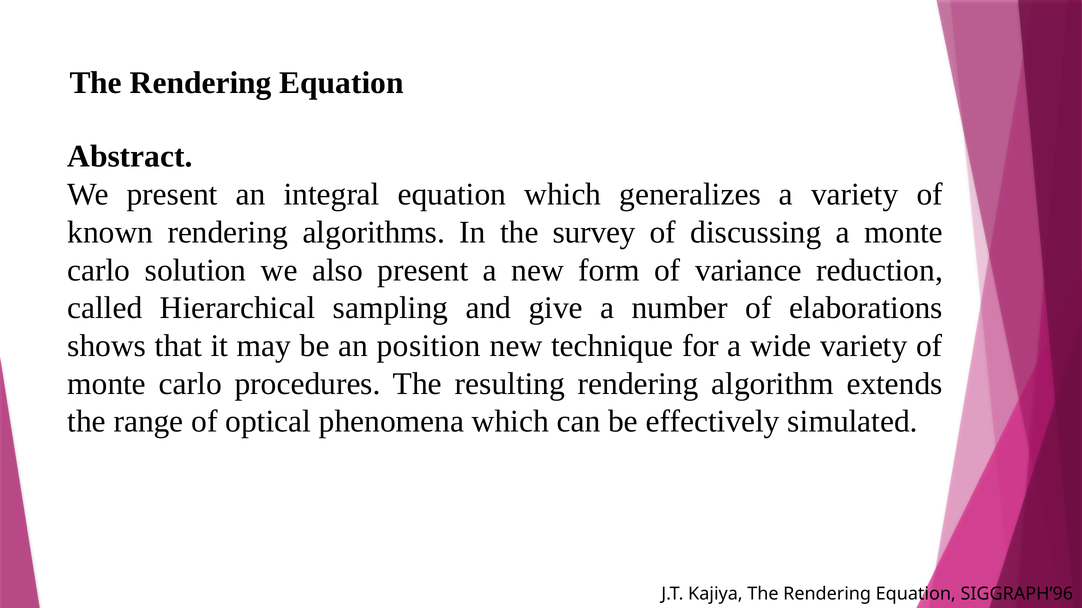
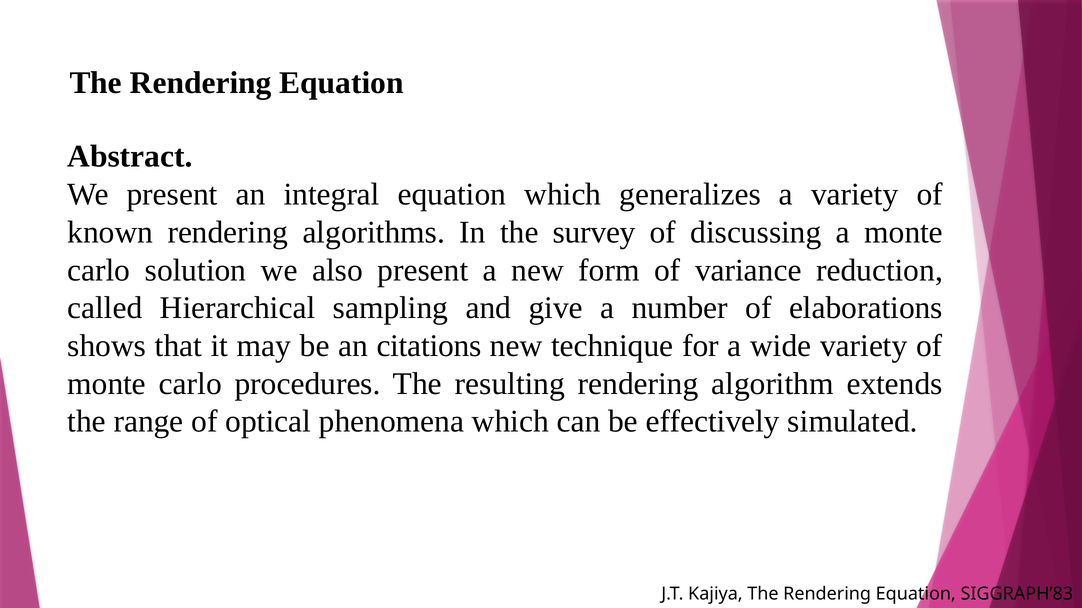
position: position -> citations (429, 346)
SIGGRAPH’96: SIGGRAPH’96 -> SIGGRAPH’83 (1017, 595)
